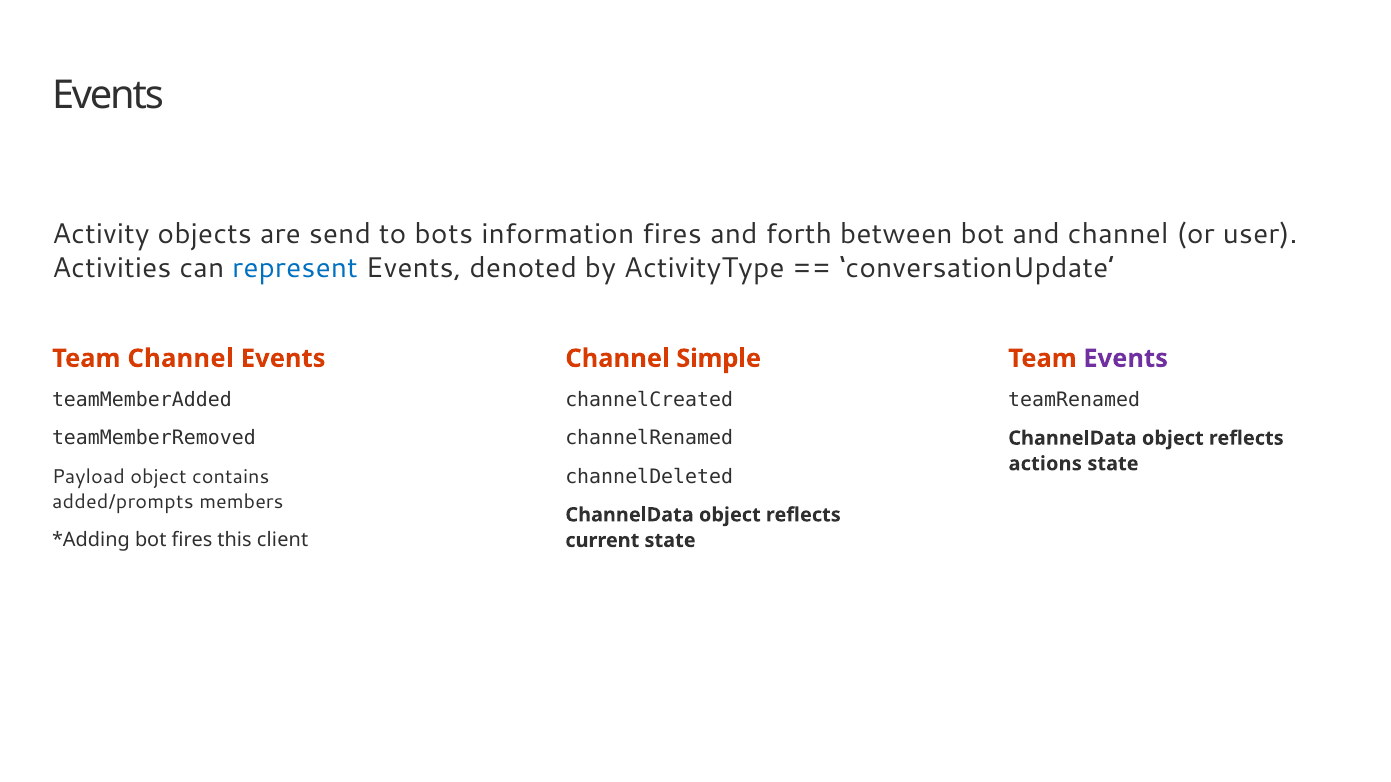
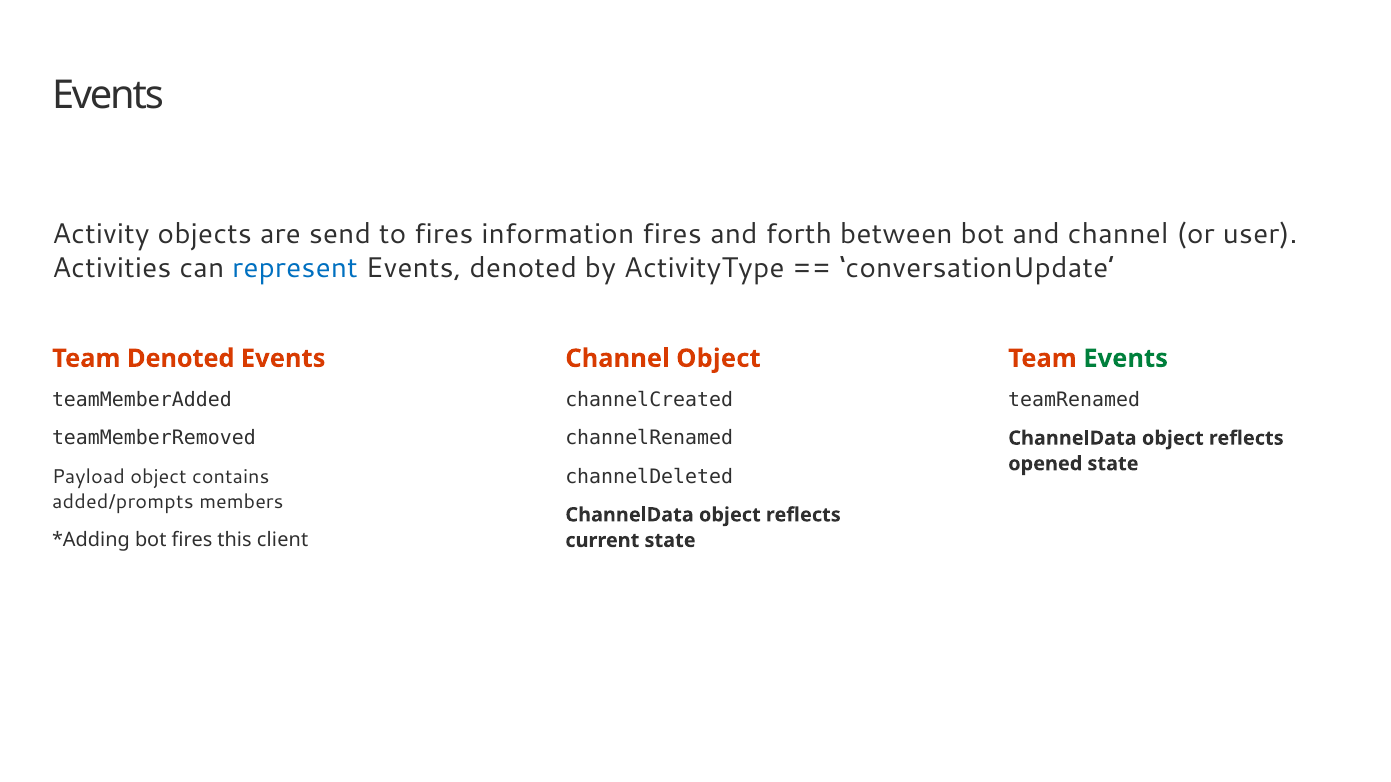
to bots: bots -> fires (444, 234)
Team Channel: Channel -> Denoted (181, 359)
Channel Simple: Simple -> Object (718, 359)
Events colour: purple -> green (1126, 359)
actions: actions -> opened (1045, 464)
